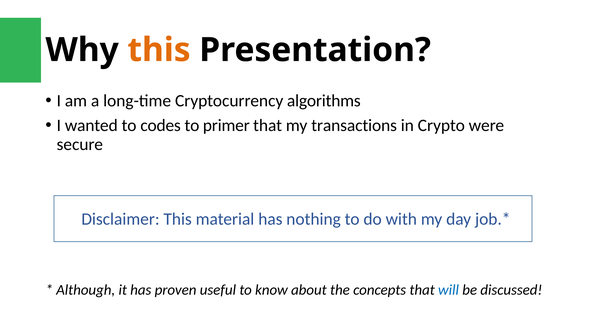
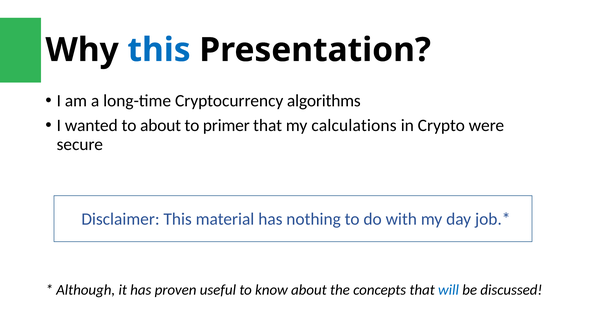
this colour: orange -> blue (159, 50)
to codes: codes -> about (161, 126)
transactions: transactions -> calculations (354, 126)
